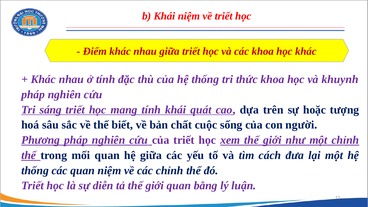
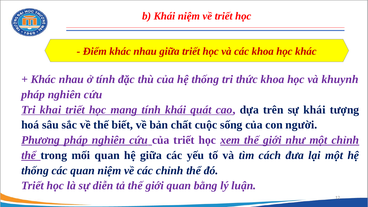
sáng: sáng -> khai (51, 110)
sự hoặc: hoặc -> khái (314, 110)
